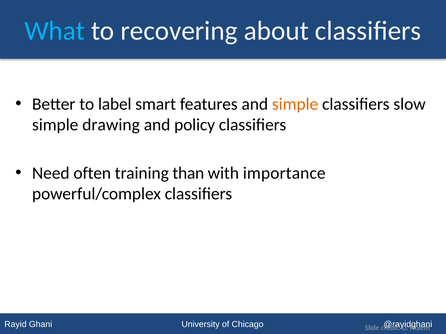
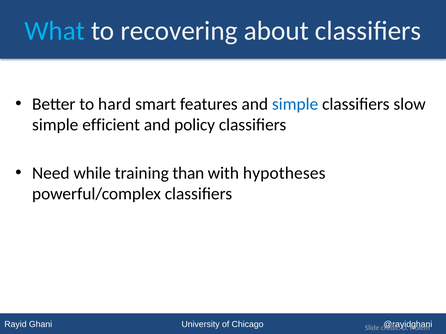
label: label -> hard (115, 104)
simple colour: orange -> blue (295, 104)
drawing: drawing -> efficient (111, 125)
often: often -> while (92, 173)
importance: importance -> hypotheses (284, 173)
